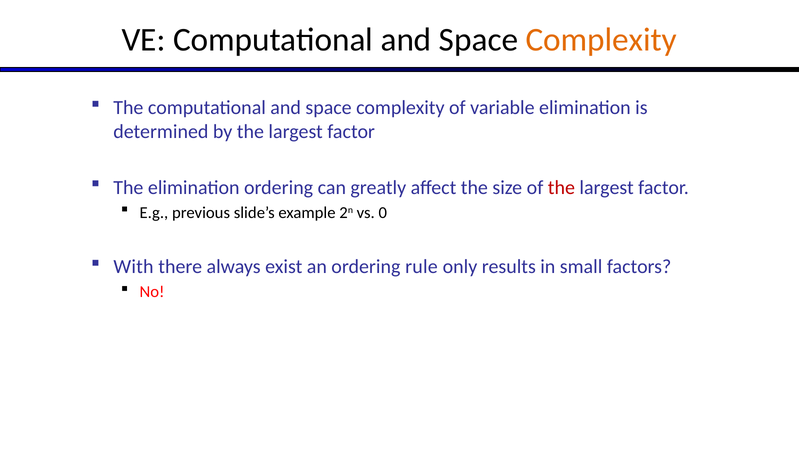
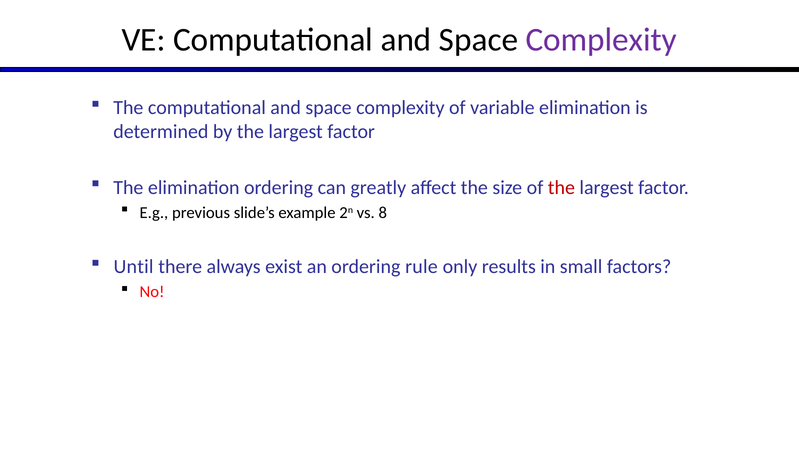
Complexity colour: orange -> purple (601, 40)
0: 0 -> 8 (383, 213)
With: With -> Until (134, 267)
